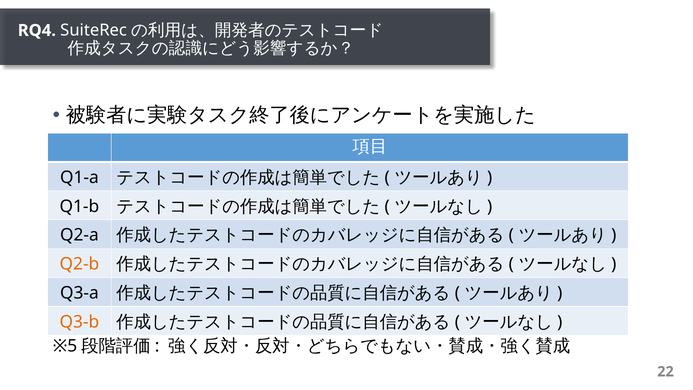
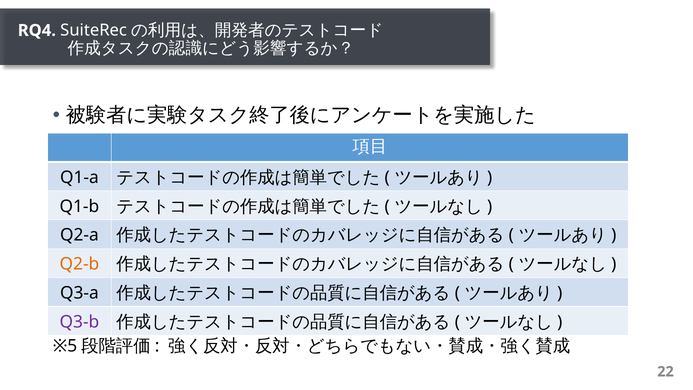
Q3-b colour: orange -> purple (79, 322)
